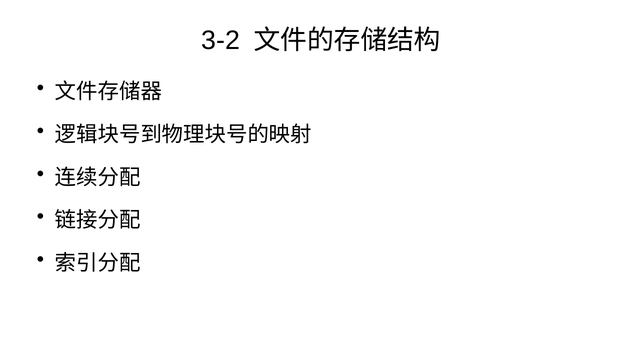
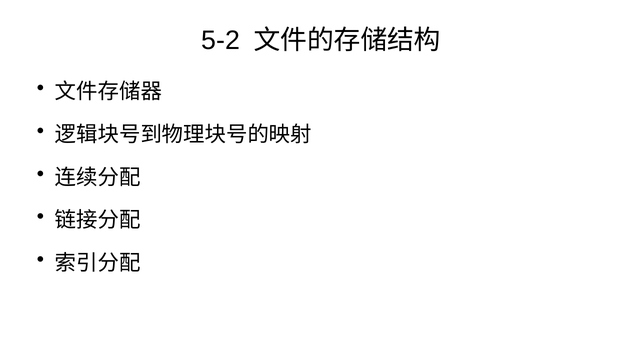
3-2: 3-2 -> 5-2 (221, 40)
